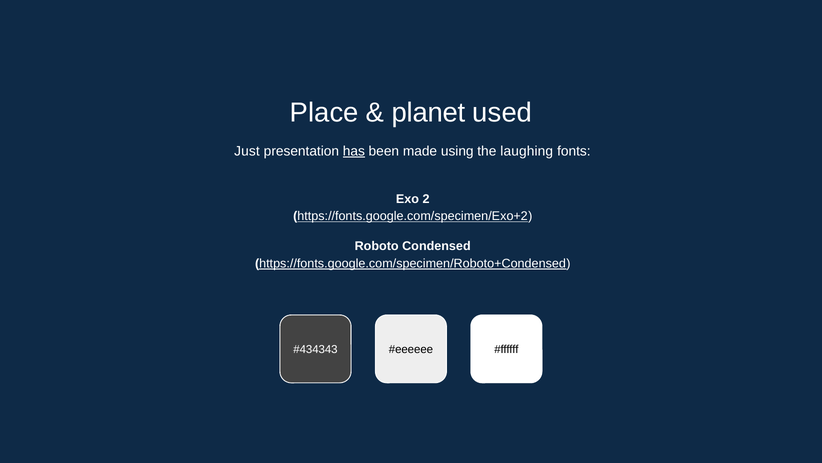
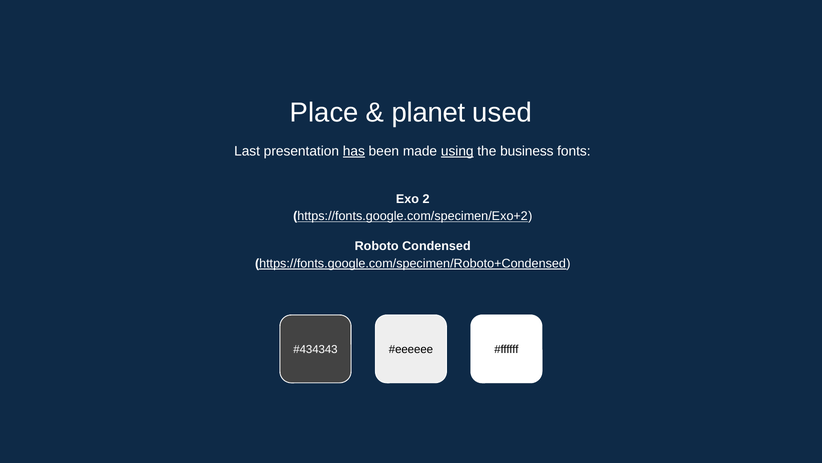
Just: Just -> Last (247, 151)
using underline: none -> present (457, 151)
laughing: laughing -> business (527, 151)
